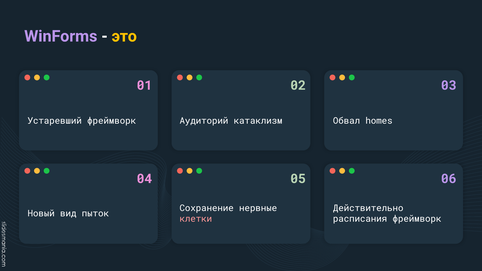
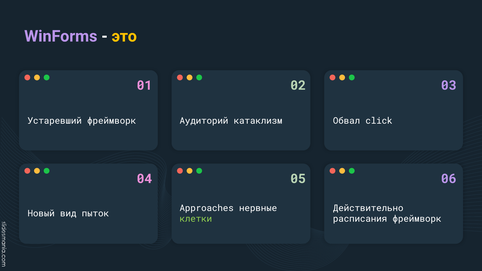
homes: homes -> click (379, 121)
Сохранение: Сохранение -> Approaches (207, 208)
клетки colour: pink -> light green (196, 219)
